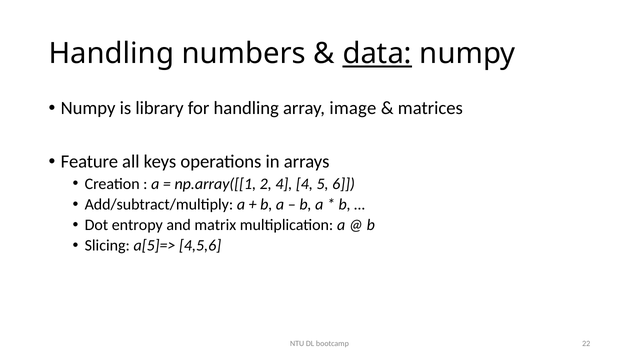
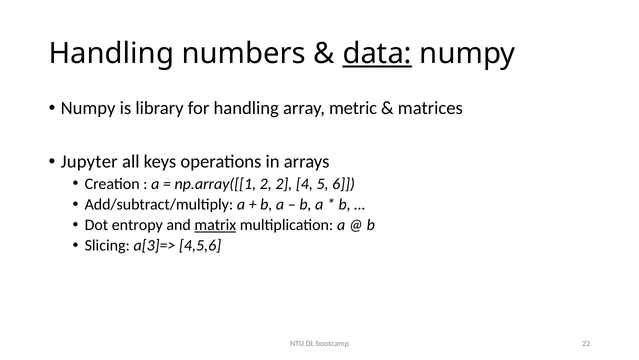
image: image -> metric (353, 108)
Feature: Feature -> Jupyter (89, 161)
2 4: 4 -> 2 (284, 184)
matrix underline: none -> present (215, 225)
a[5]=>: a[5]=> -> a[3]=> (155, 245)
